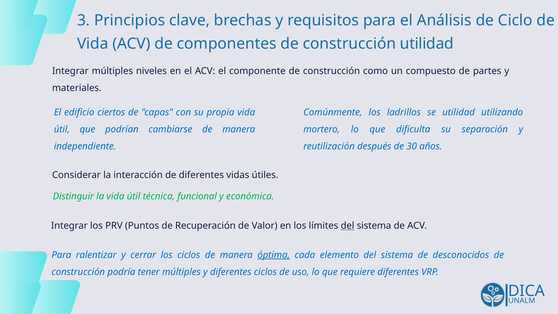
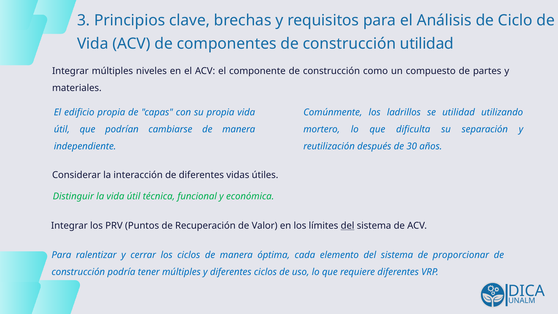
edificio ciertos: ciertos -> propia (111, 112)
óptima underline: present -> none (274, 255)
desconocidos: desconocidos -> proporcionar (461, 255)
